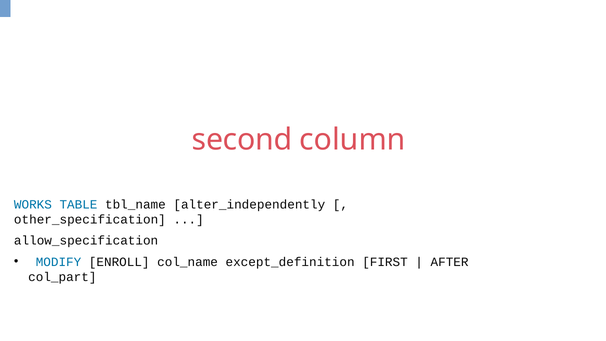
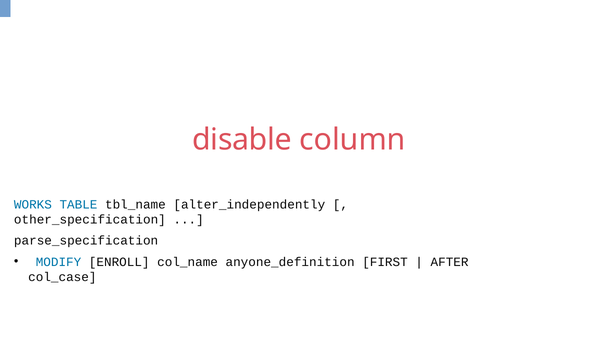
second: second -> disable (242, 140)
allow_specification: allow_specification -> parse_specification (86, 241)
except_definition: except_definition -> anyone_definition (290, 262)
col_part: col_part -> col_case (62, 277)
